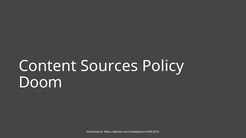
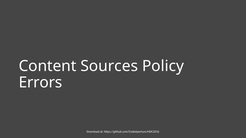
Doom: Doom -> Errors (40, 83)
